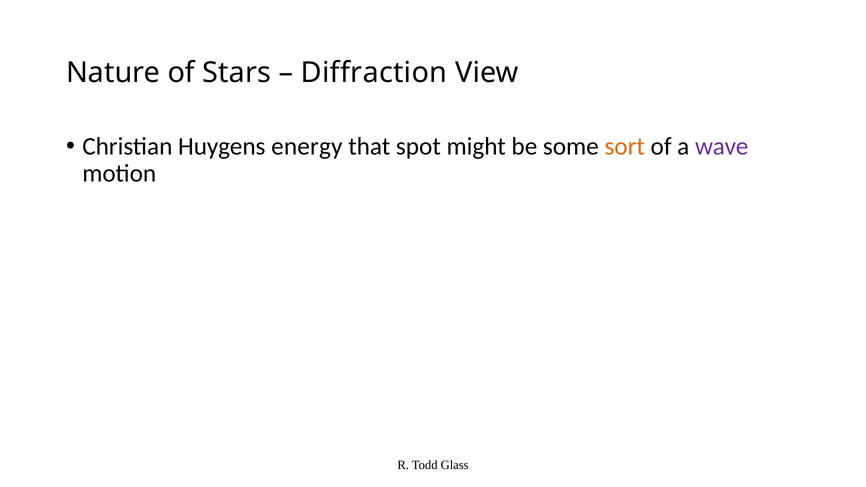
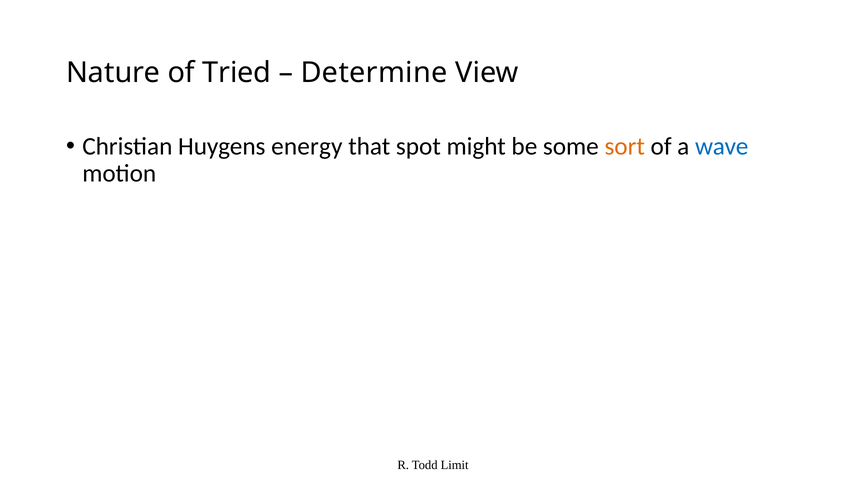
Stars: Stars -> Tried (237, 73)
Diffraction: Diffraction -> Determine (374, 73)
wave colour: purple -> blue (722, 146)
Glass: Glass -> Limit (455, 465)
